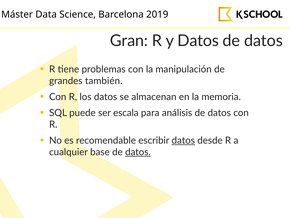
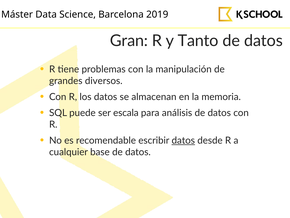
y Datos: Datos -> Tanto (198, 41)
también: también -> diversos (104, 81)
datos underline: present -> none (138, 152)
